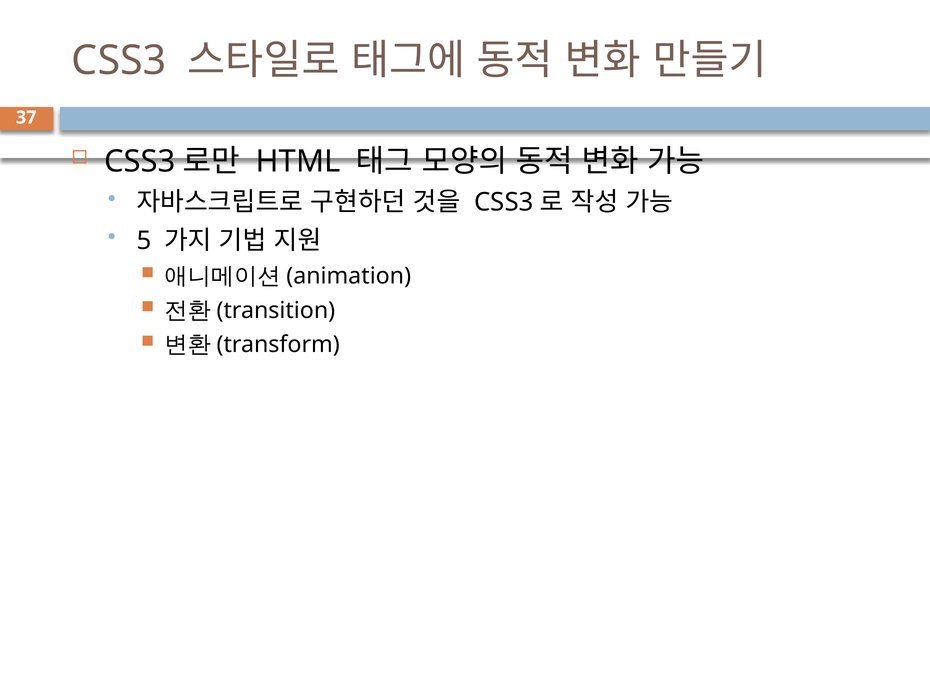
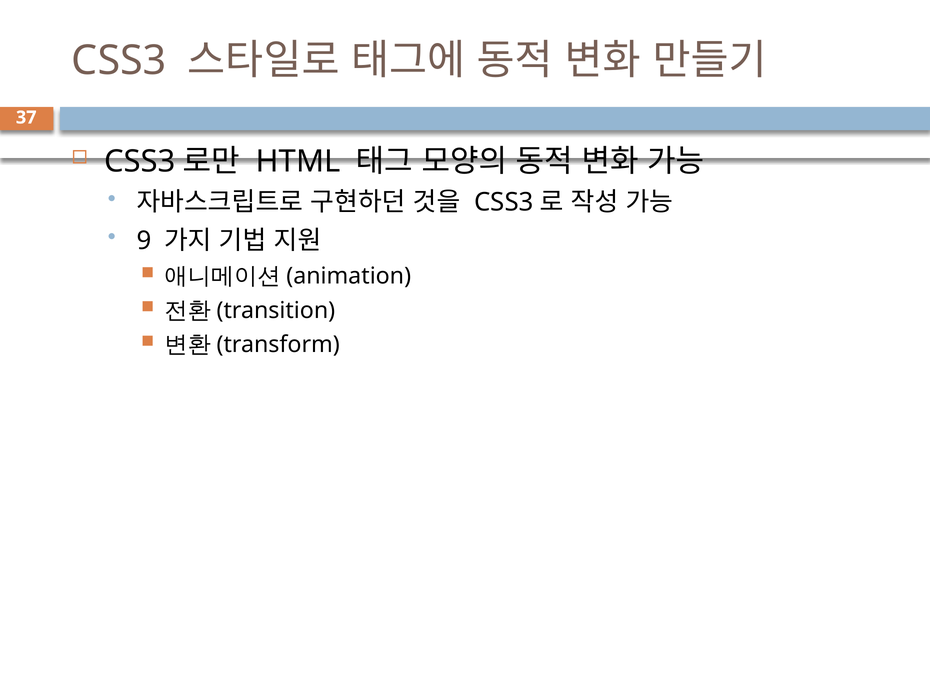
5: 5 -> 9 (144, 241)
